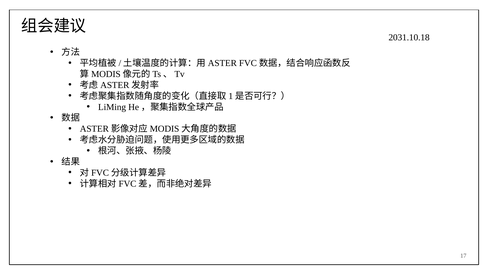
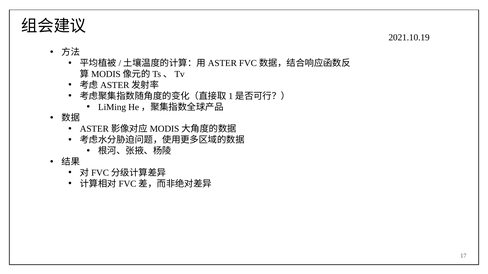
2031.10.18: 2031.10.18 -> 2021.10.19 (409, 38)
